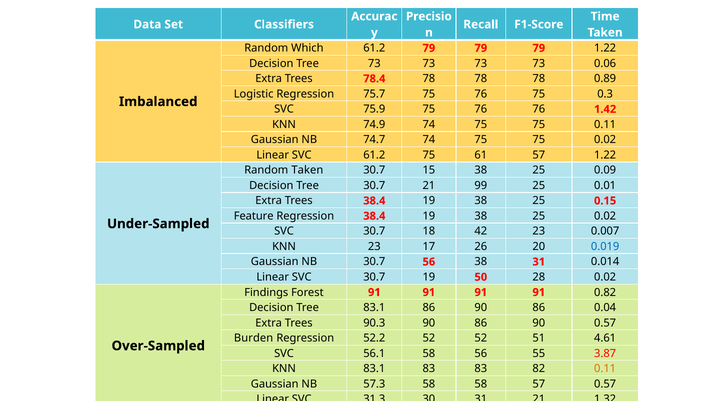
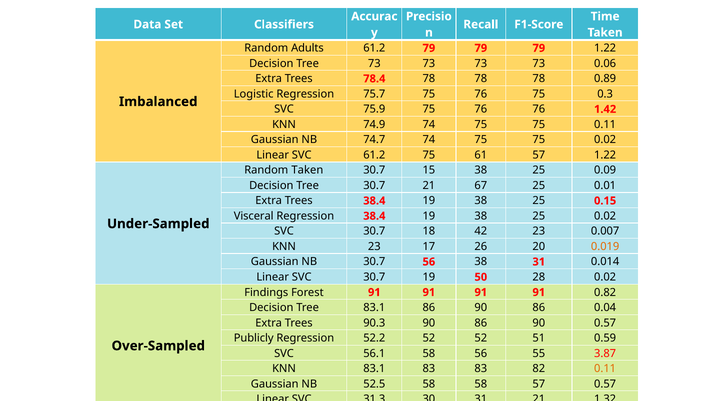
Which: Which -> Adults (307, 48)
99: 99 -> 67 (481, 185)
Feature: Feature -> Visceral (254, 216)
0.019 colour: blue -> orange (605, 246)
Burden: Burden -> Publicly (254, 338)
4.61: 4.61 -> 0.59 (605, 338)
57.3: 57.3 -> 52.5 (374, 383)
